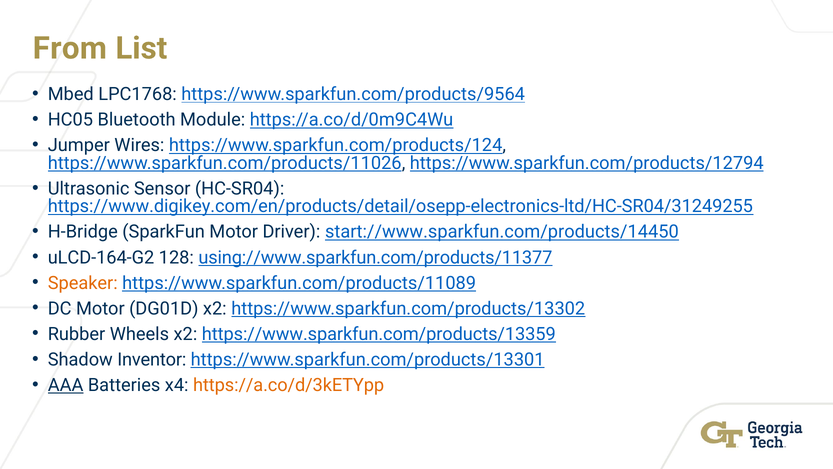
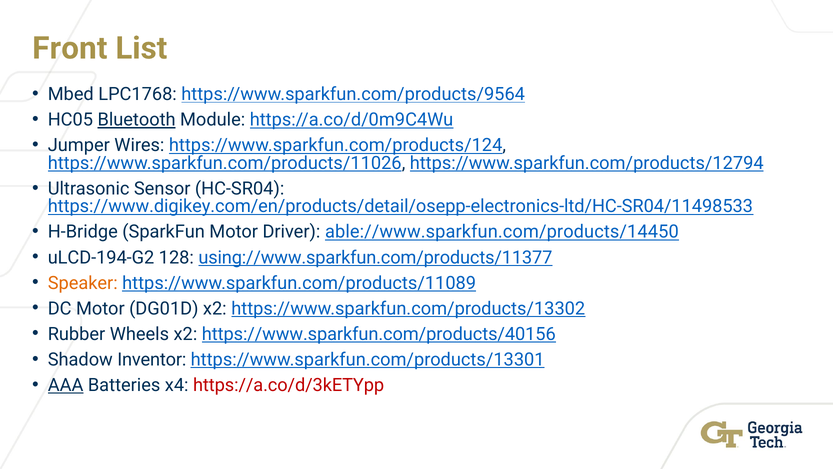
From: From -> Front (70, 48)
Bluetooth underline: none -> present (137, 120)
https://www.digikey.com/en/products/detail/osepp-electronics-ltd/HC-SR04/31249255: https://www.digikey.com/en/products/detail/osepp-electronics-ltd/HC-SR04/31249255 -> https://www.digikey.com/en/products/detail/osepp-electronics-ltd/HC-SR04/11498533 (400, 206)
start://www.sparkfun.com/products/14450: start://www.sparkfun.com/products/14450 -> able://www.sparkfun.com/products/14450 (502, 232)
uLCD-164-G2: uLCD-164-G2 -> uLCD-194-G2 (101, 257)
https://www.sparkfun.com/products/13359: https://www.sparkfun.com/products/13359 -> https://www.sparkfun.com/products/40156 (379, 334)
https://a.co/d/3kETYpp colour: orange -> red (289, 385)
